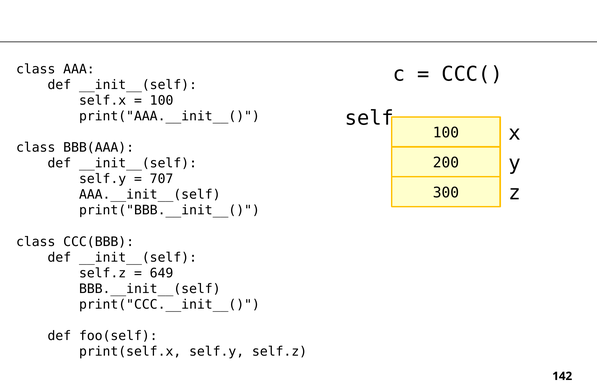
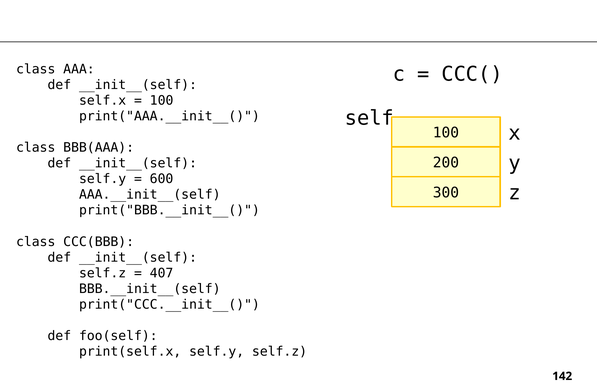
707: 707 -> 600 (162, 179)
649: 649 -> 407 (162, 273)
